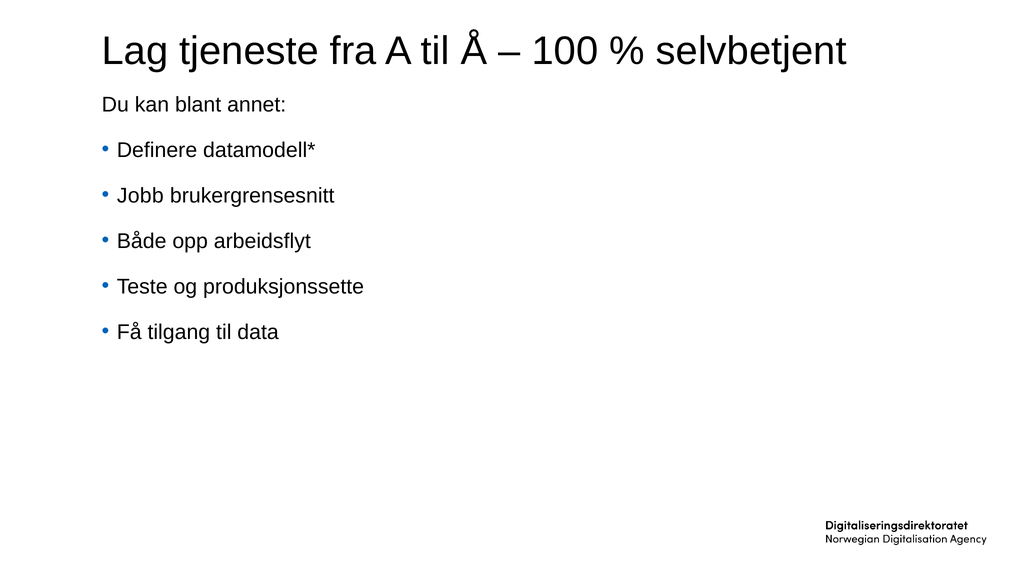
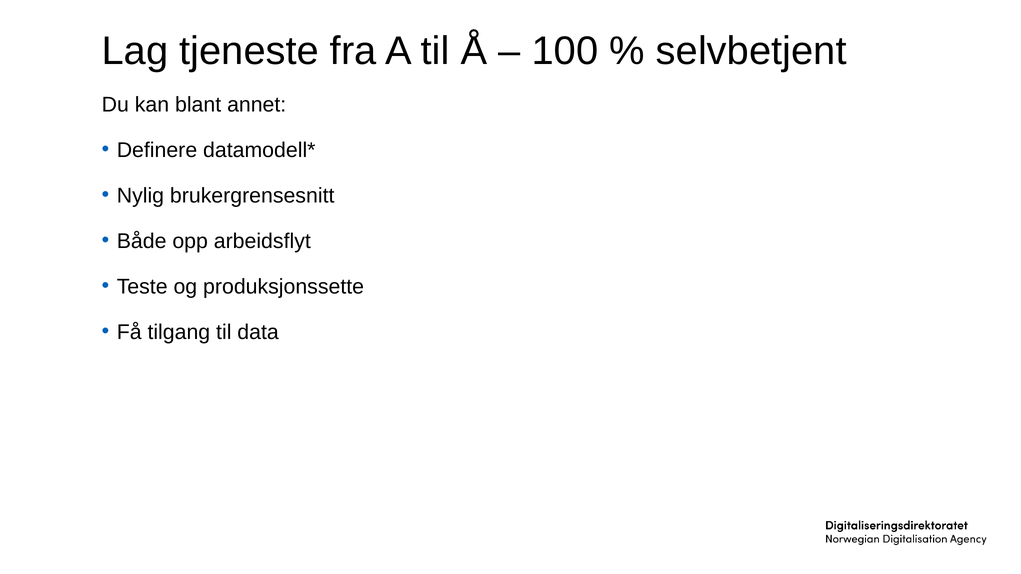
Jobb: Jobb -> Nylig (140, 196)
